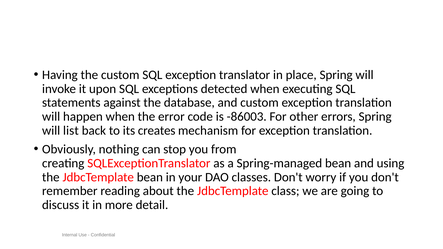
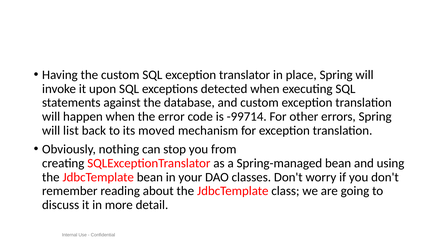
-86003: -86003 -> -99714 (247, 117)
creates: creates -> moved (157, 131)
